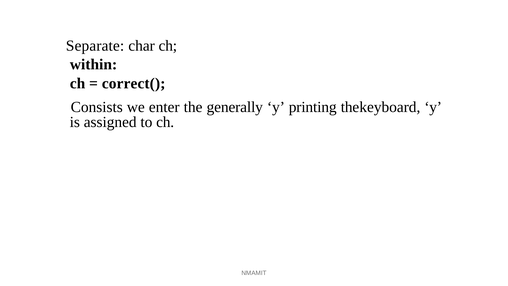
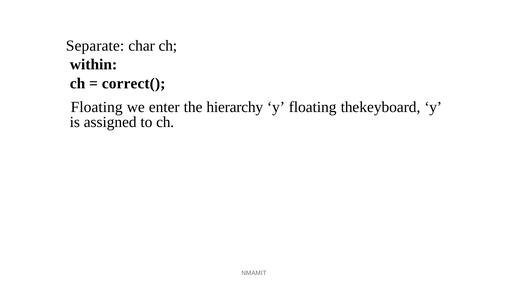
Consists: Consists -> Floating (97, 107)
generally: generally -> hierarchy (235, 107)
y printing: printing -> floating (313, 107)
